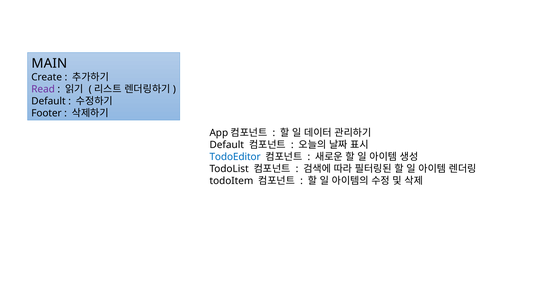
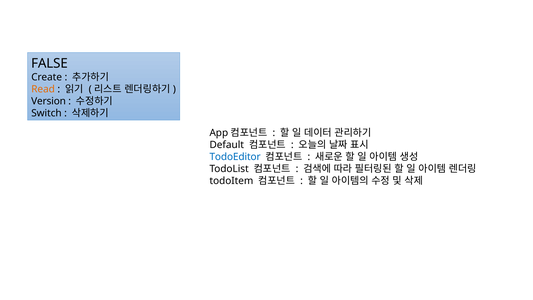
MAIN: MAIN -> FALSE (49, 63)
Read colour: purple -> orange (43, 89)
Default: Default -> Version (49, 101)
Footer: Footer -> Switch (46, 113)
